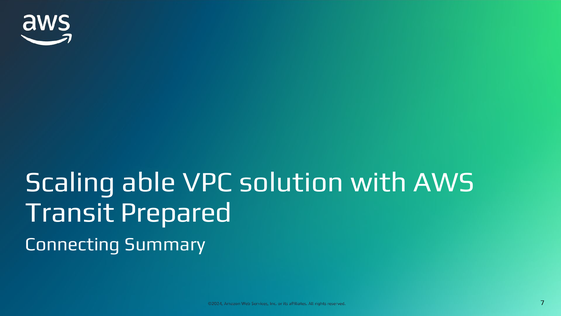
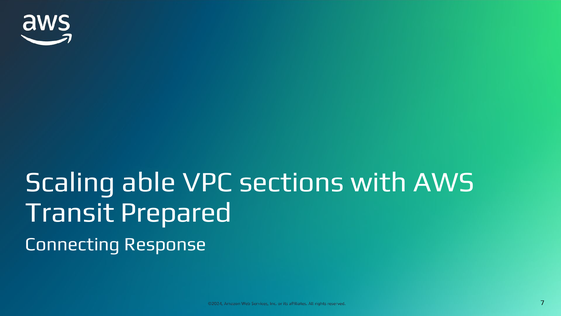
solution: solution -> sections (292, 182)
Summary: Summary -> Response (165, 244)
